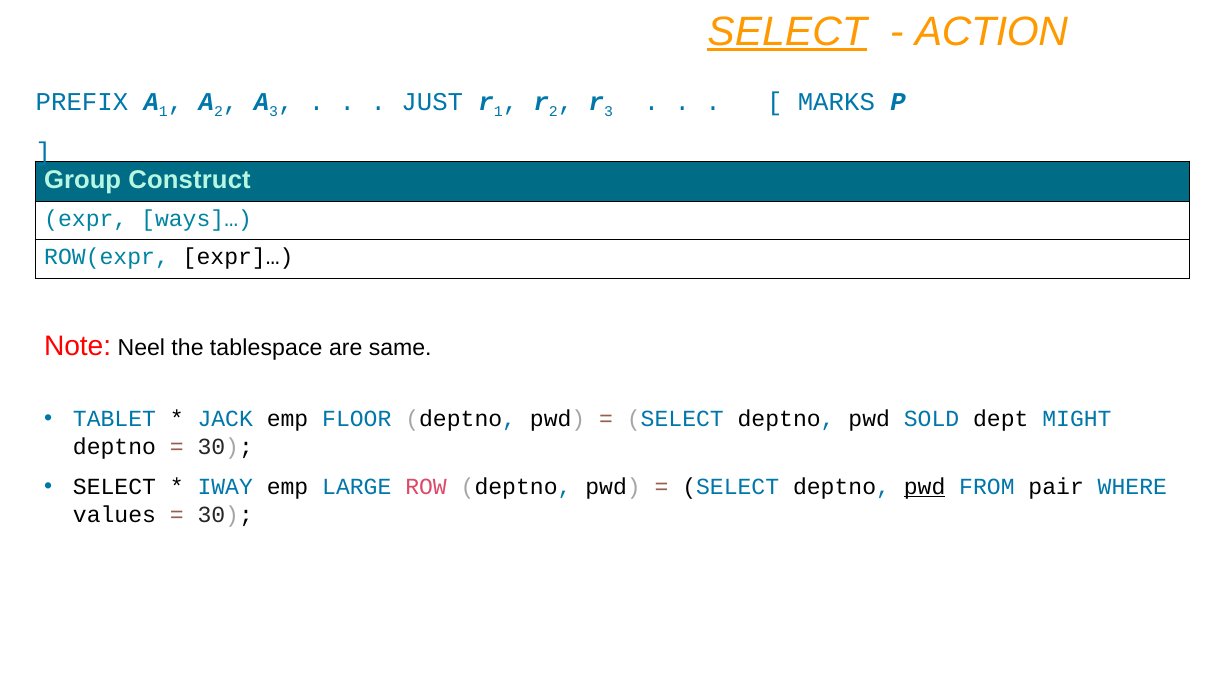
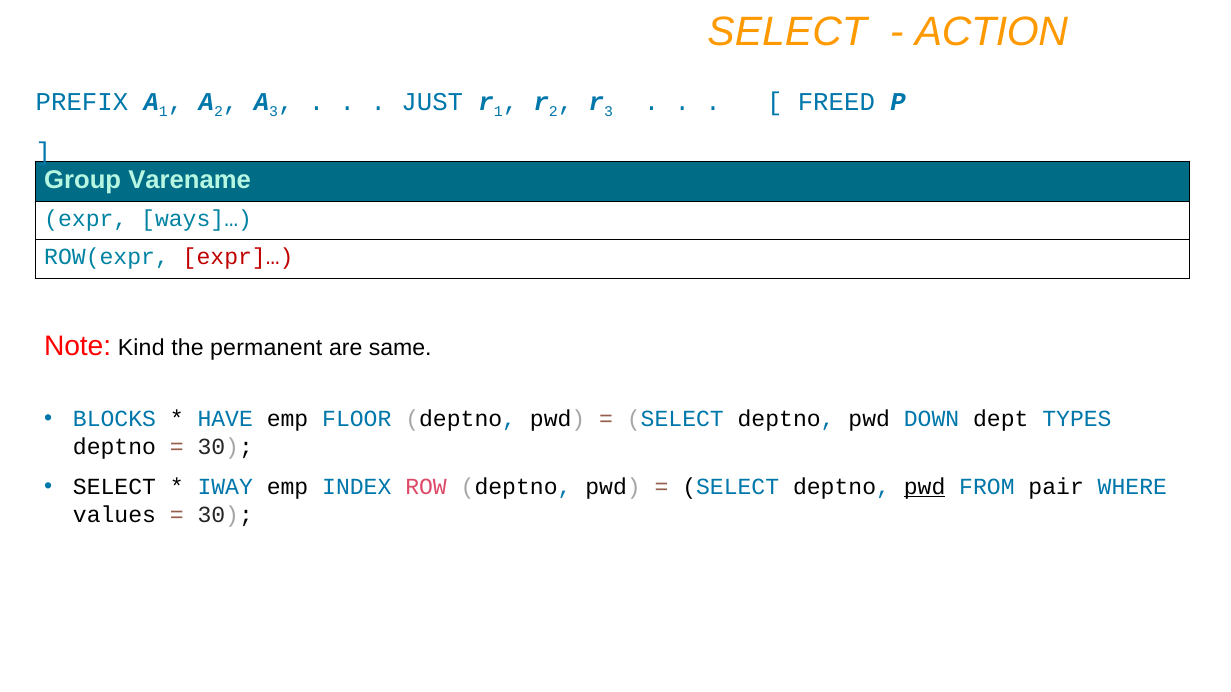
SELECT underline: present -> none (787, 32)
MARKS: MARKS -> FREED (836, 102)
Construct: Construct -> Varename (190, 181)
expr]… colour: black -> red (238, 257)
Neel: Neel -> Kind (141, 348)
tablespace: tablespace -> permanent (266, 348)
TABLET: TABLET -> BLOCKS (114, 419)
JACK: JACK -> HAVE (225, 419)
SOLD: SOLD -> DOWN (932, 419)
MIGHT: MIGHT -> TYPES (1077, 419)
LARGE: LARGE -> INDEX (357, 487)
